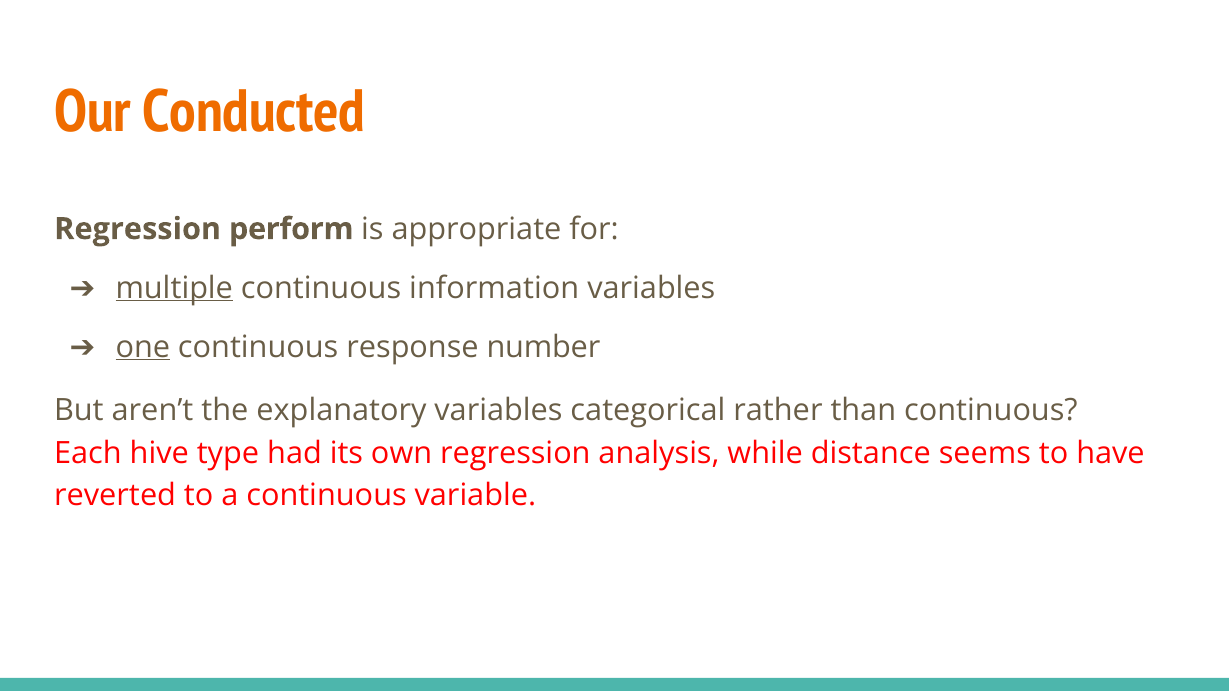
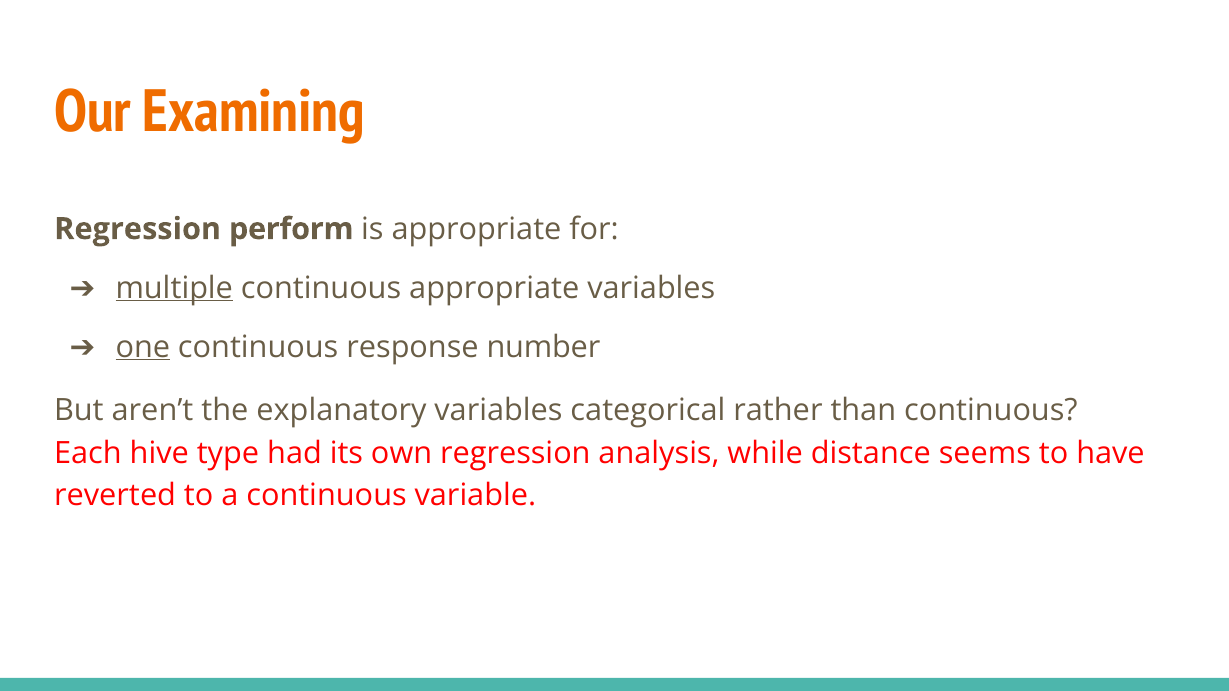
Conducted: Conducted -> Examining (254, 112)
continuous information: information -> appropriate (494, 289)
